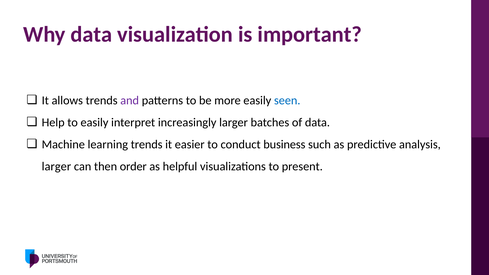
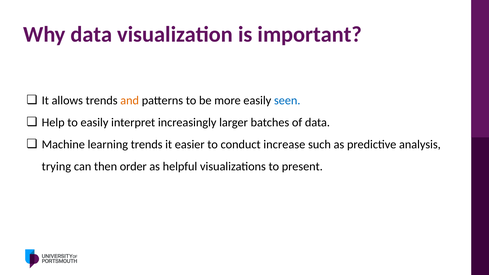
and colour: purple -> orange (130, 101)
business: business -> increase (284, 145)
larger: larger -> trying (56, 167)
